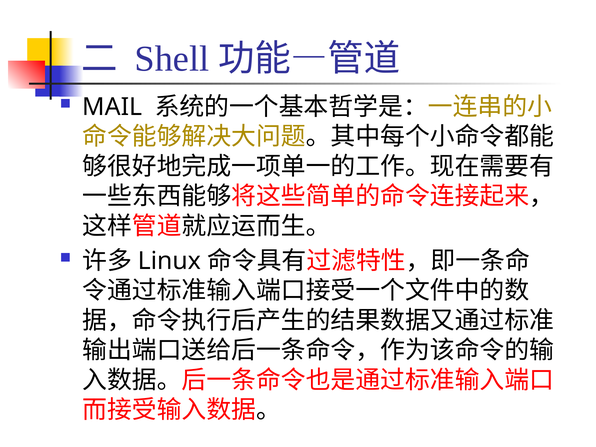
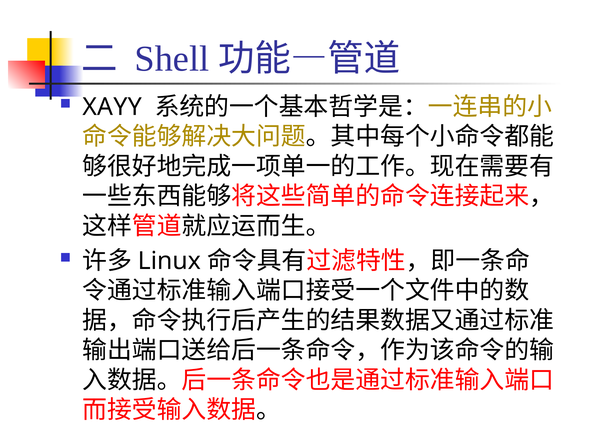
MAIL: MAIL -> XAYY (112, 107)
